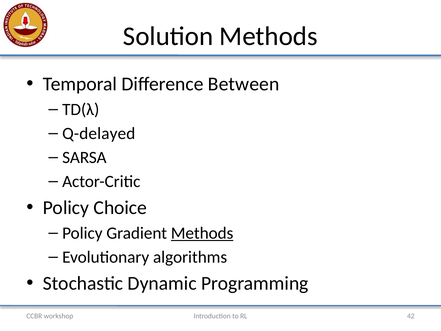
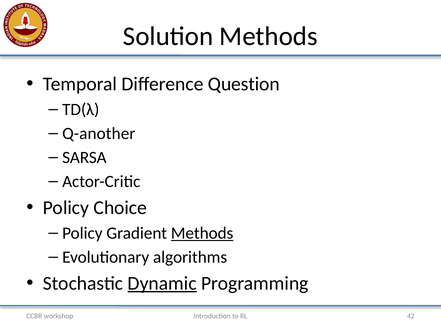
Between: Between -> Question (244, 84)
Q-delayed: Q-delayed -> Q-another (99, 133)
Dynamic underline: none -> present (162, 283)
